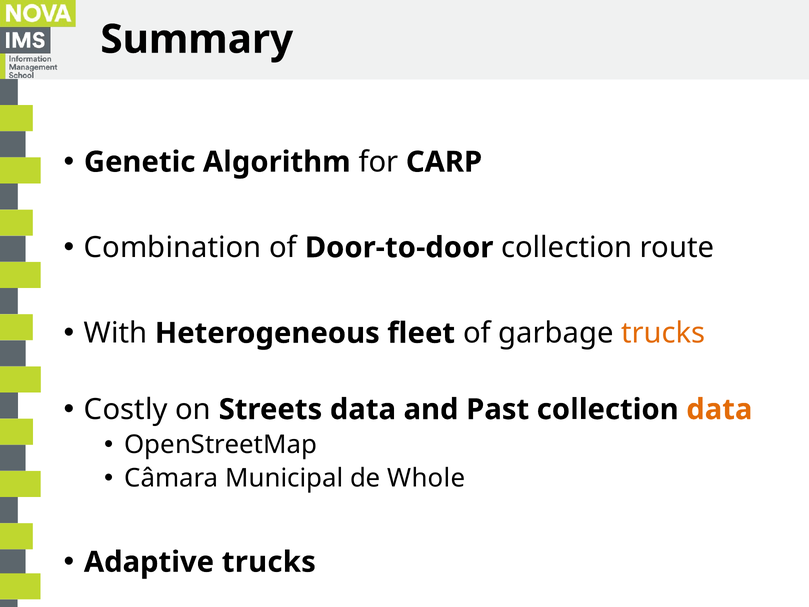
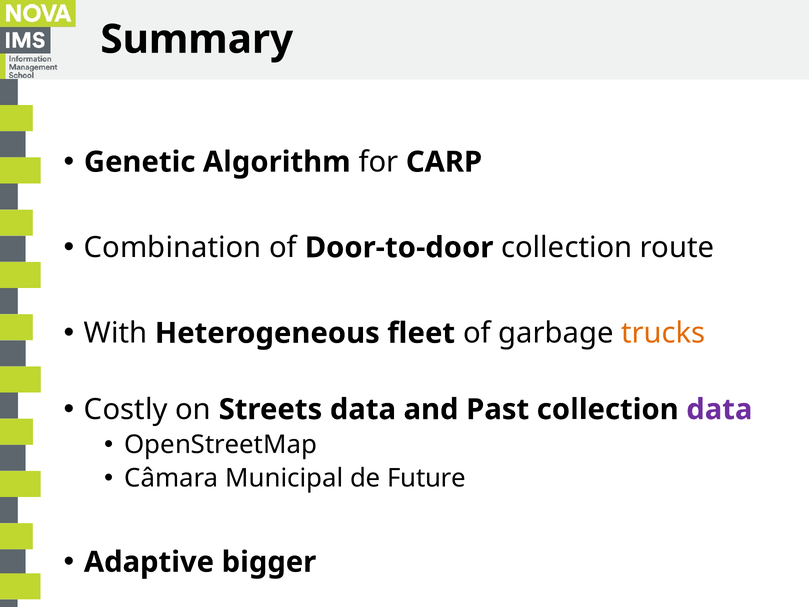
data colour: orange -> purple (719, 409)
Whole: Whole -> Future (427, 478)
Adaptive trucks: trucks -> bigger (269, 562)
